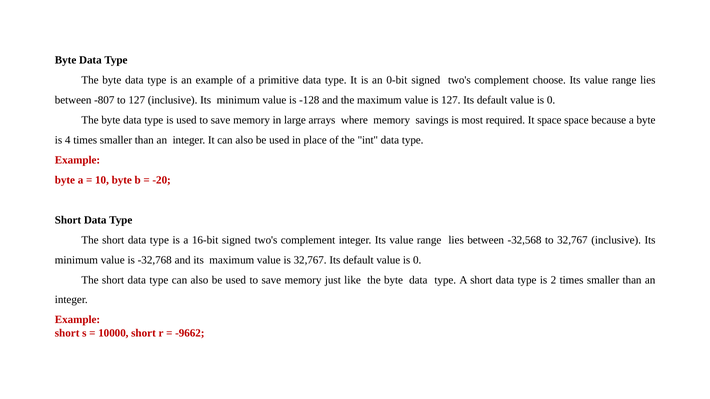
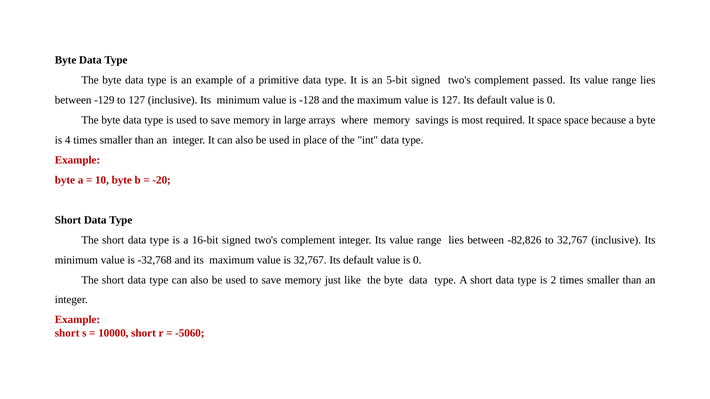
0-bit: 0-bit -> 5-bit (397, 80)
choose: choose -> passed (549, 80)
-807: -807 -> -129 (104, 100)
-32,568: -32,568 -> -82,826 (525, 240)
-9662: -9662 -> -5060 (190, 333)
